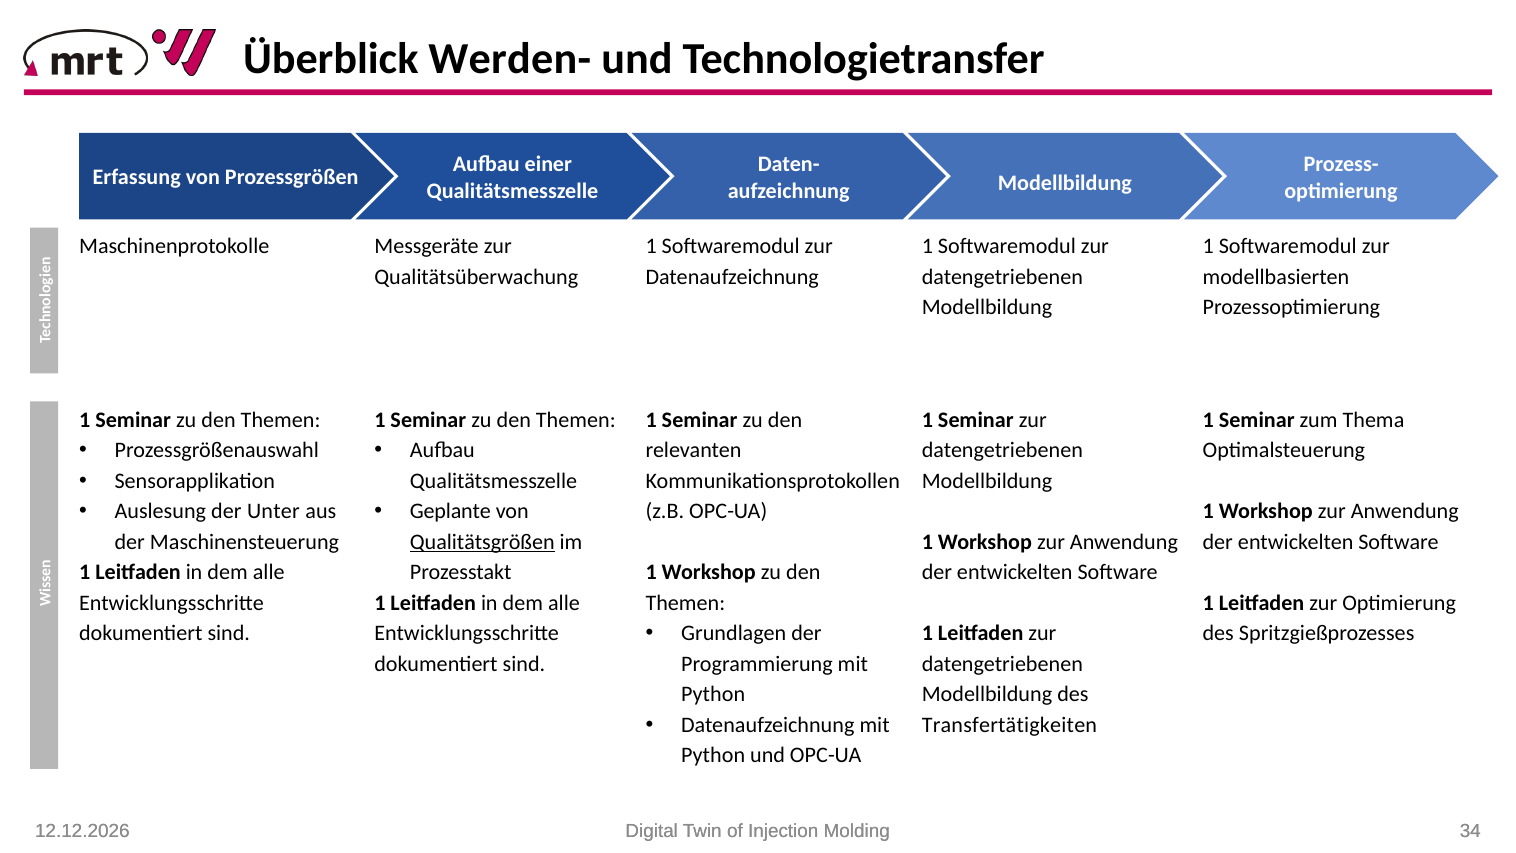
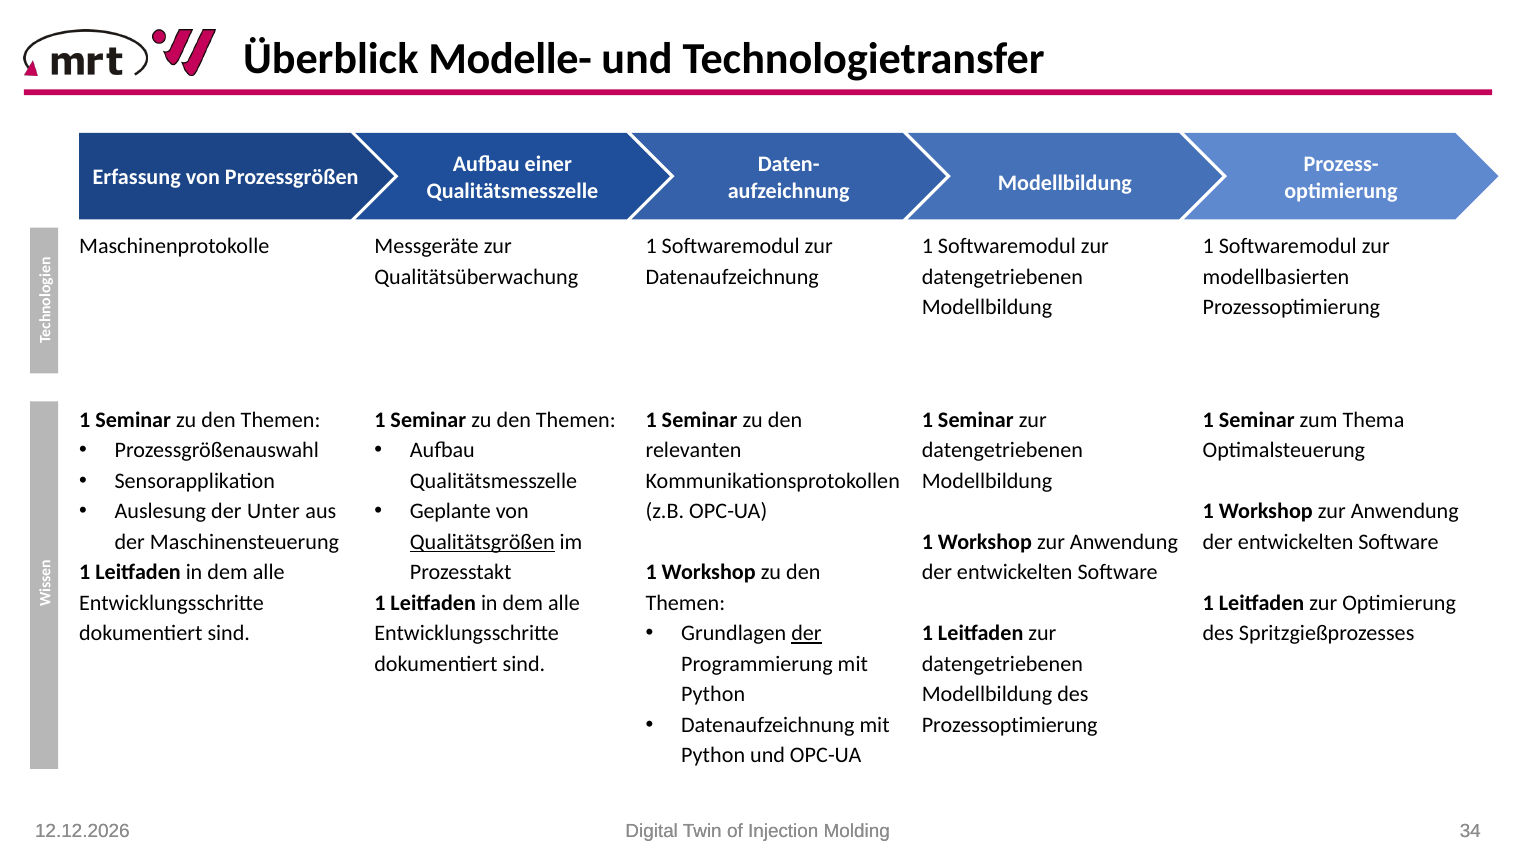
Werden-: Werden- -> Modelle- (510, 59)
der underline: none -> present (806, 633)
Transfertätigkeiten: Transfertätigkeiten -> Prozessoptimierung (1010, 725)
